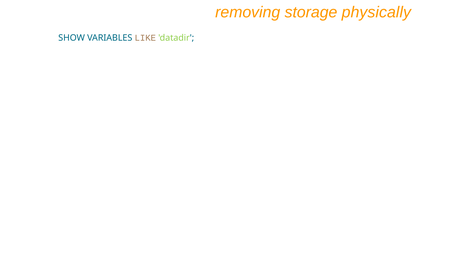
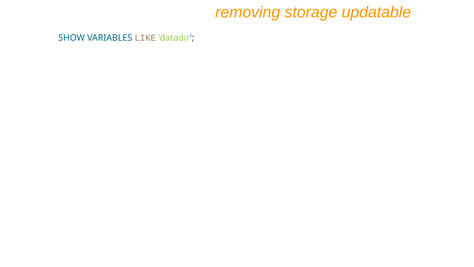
physically: physically -> updatable (376, 12)
